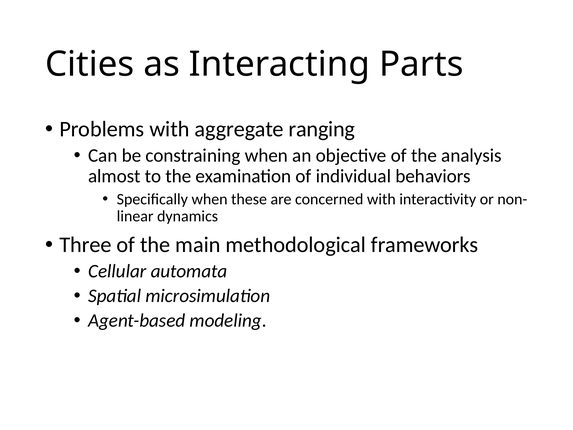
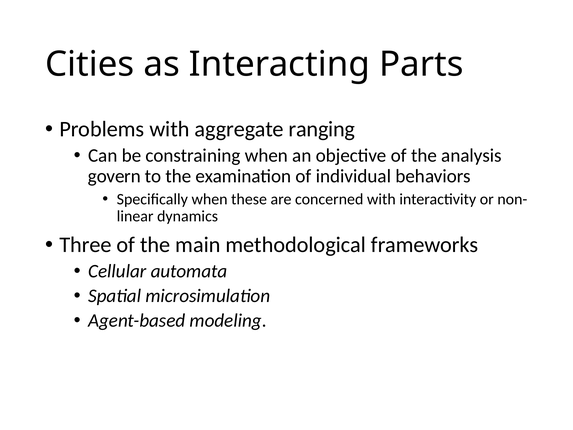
almost: almost -> govern (114, 176)
